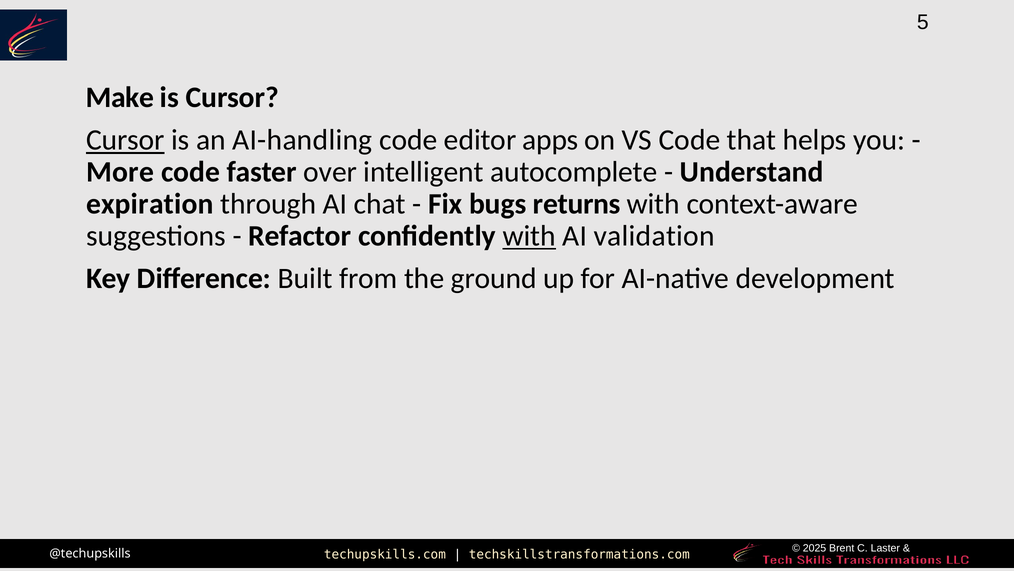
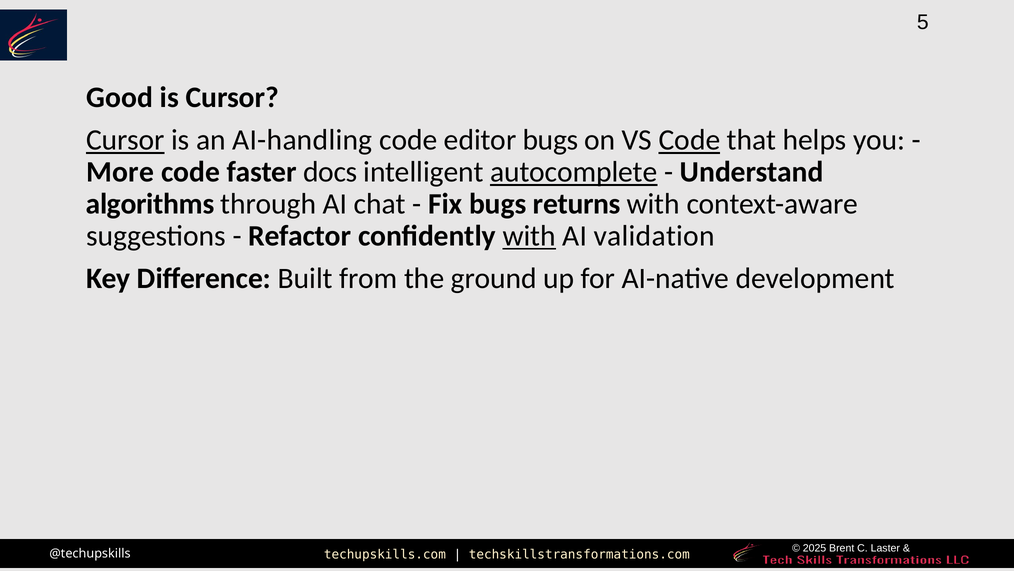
Make: Make -> Good (120, 97)
editor apps: apps -> bugs (550, 140)
Code underline: none -> present (689, 140)
over: over -> docs (330, 172)
autocomplete underline: none -> present (574, 172)
expiration: expiration -> algorithms (150, 204)
